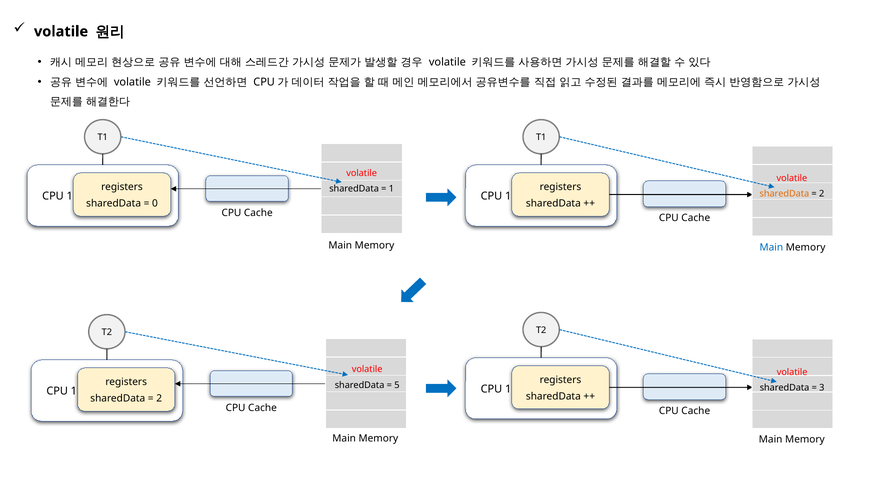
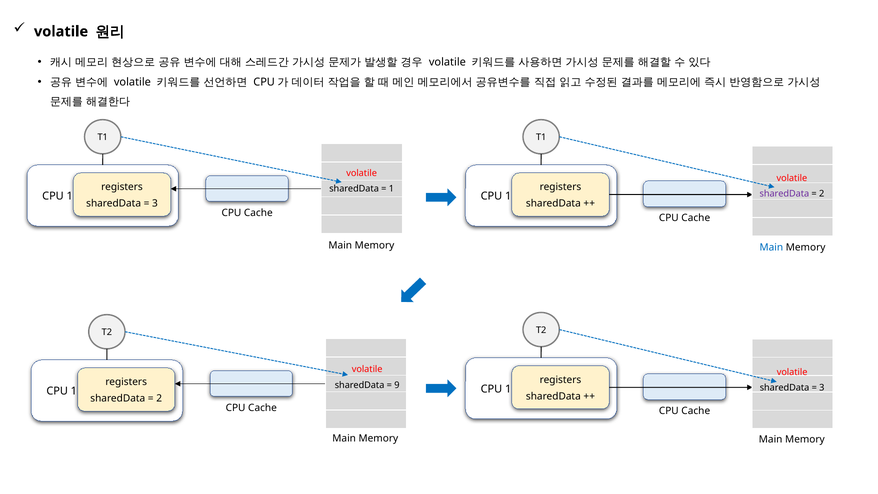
sharedData colour: orange -> purple (784, 194)
0: 0 -> 3 (155, 203)
5: 5 -> 9 (397, 385)
